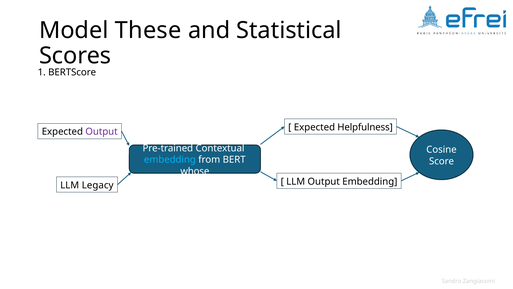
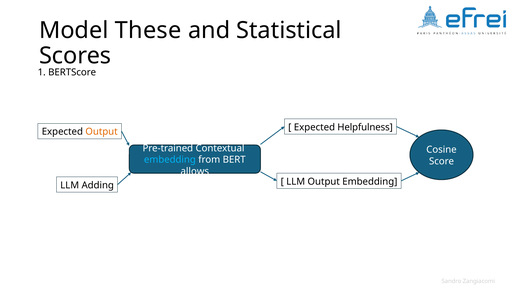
Output colour: purple -> orange (102, 132)
whose: whose -> allows (195, 171)
Legacy: Legacy -> Adding (98, 185)
